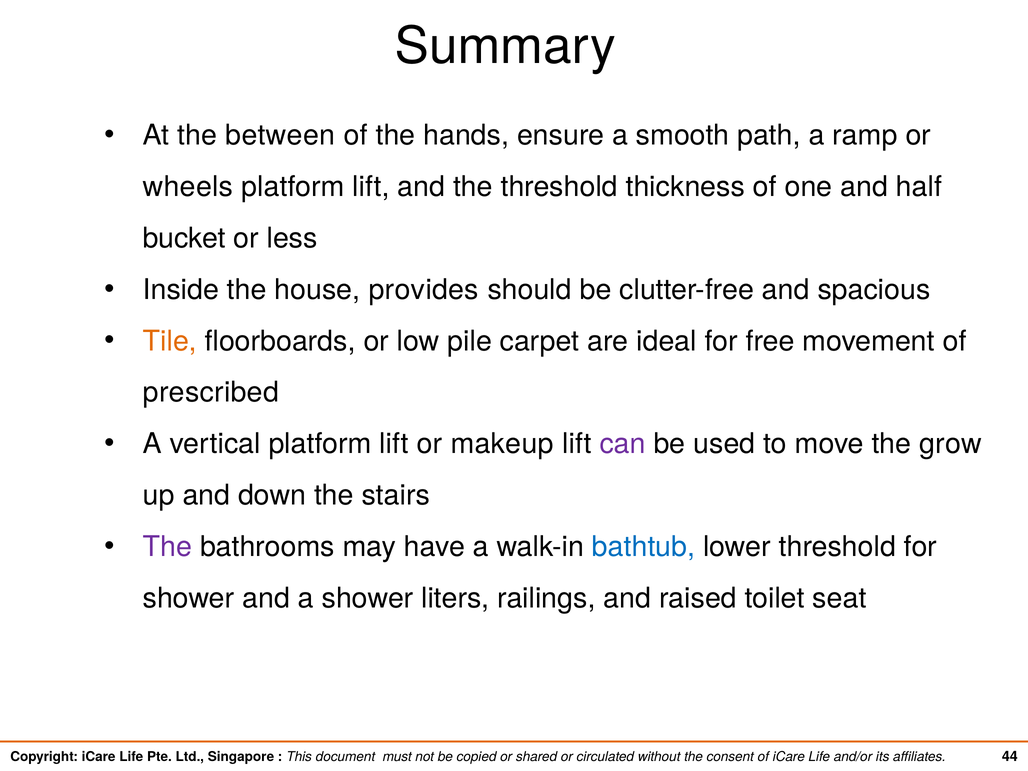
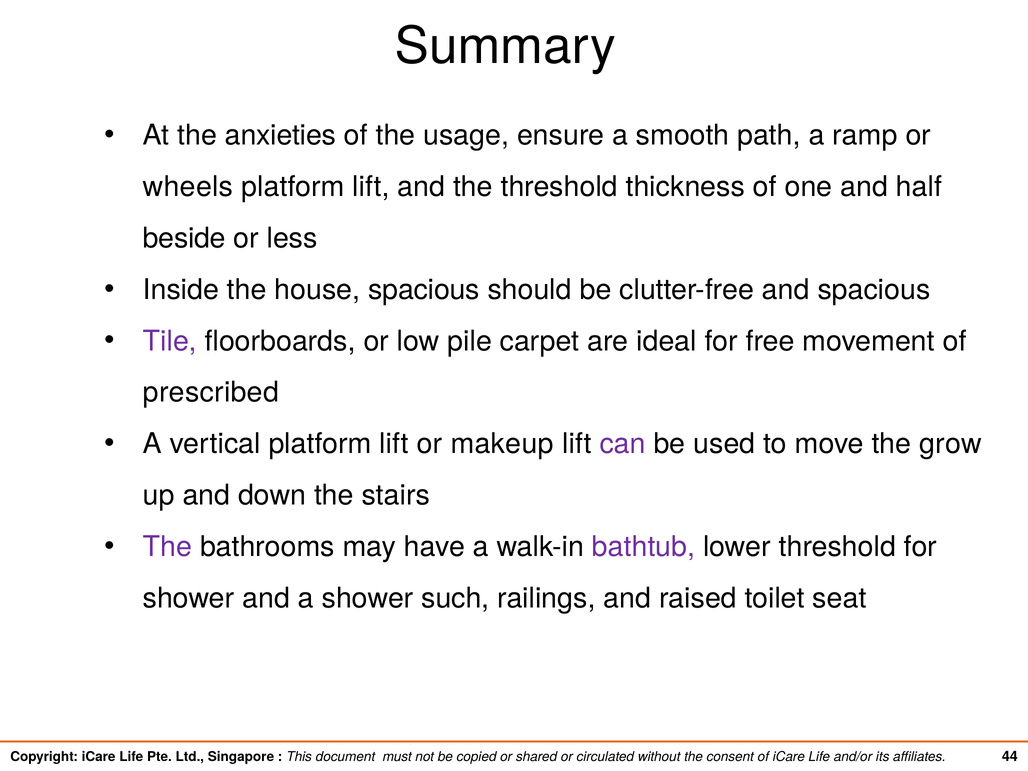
between: between -> anxieties (281, 136)
hands: hands -> usage (466, 136)
bucket: bucket -> beside (184, 238)
house provides: provides -> spacious (424, 290)
Tile colour: orange -> purple (170, 341)
bathtub colour: blue -> purple (644, 547)
liters: liters -> such (455, 598)
